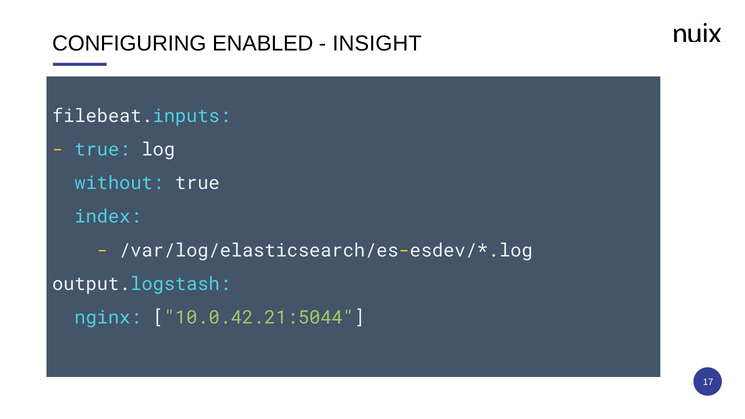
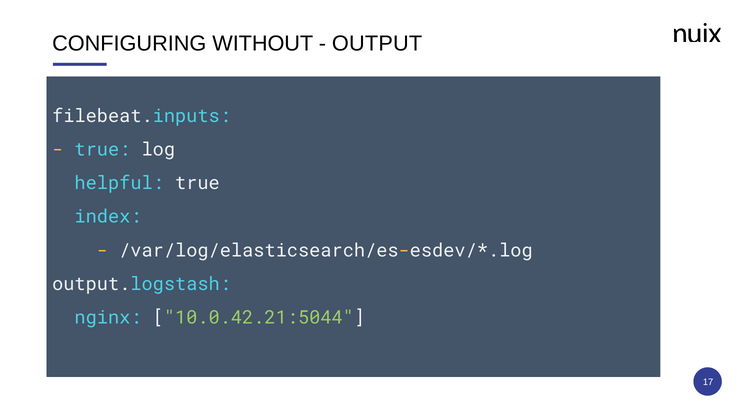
ENABLED: ENABLED -> WITHOUT (263, 43)
INSIGHT: INSIGHT -> OUTPUT (377, 43)
without: without -> helpful (119, 183)
